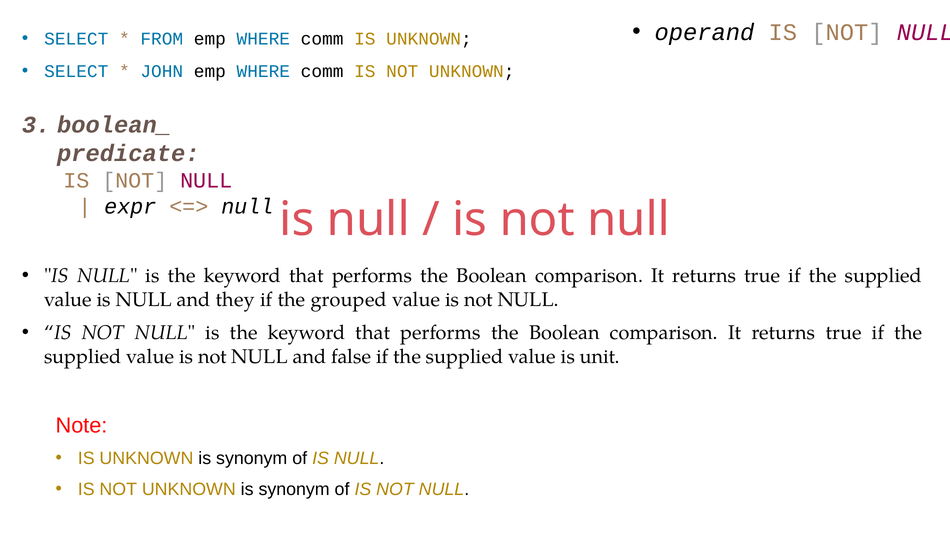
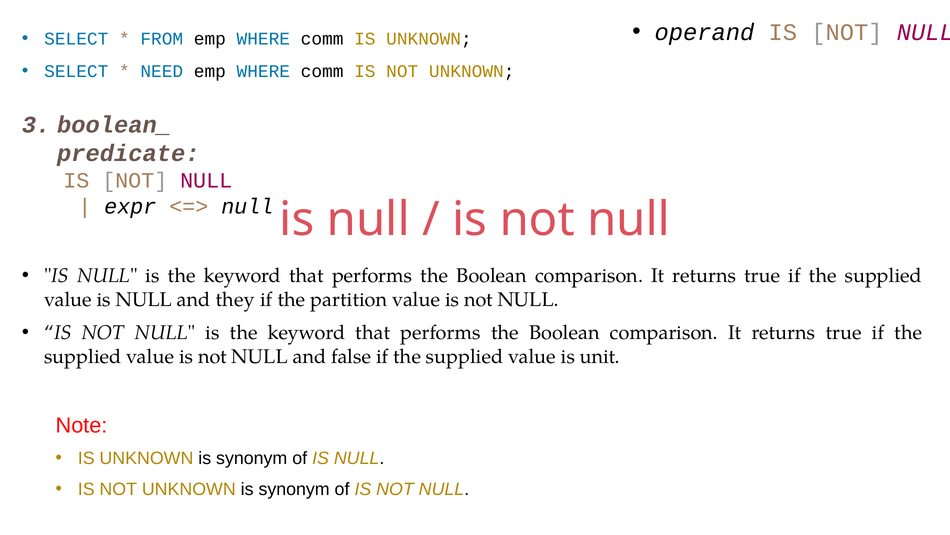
JOHN: JOHN -> NEED (162, 71)
grouped: grouped -> partition (349, 299)
